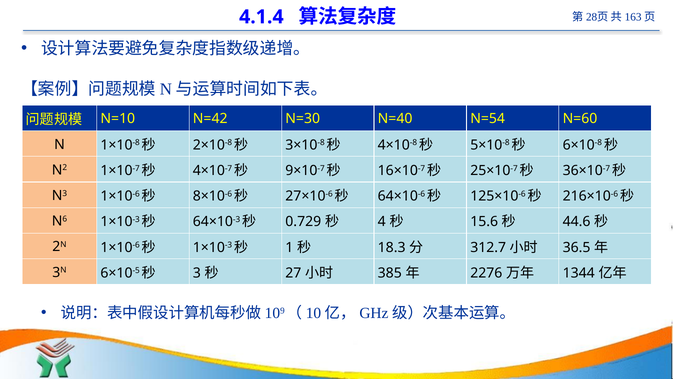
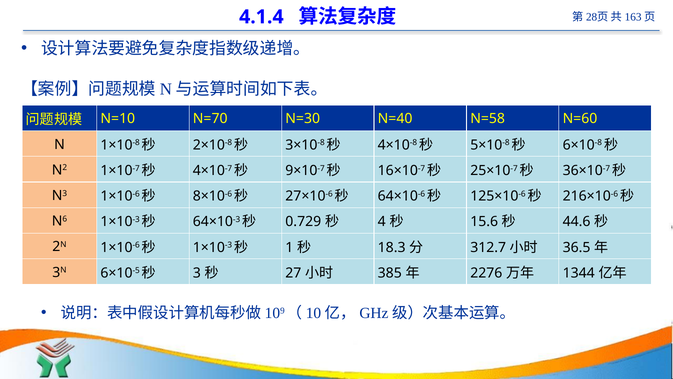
N=42: N=42 -> N=70 (210, 119)
N=54: N=54 -> N=58 (488, 119)
